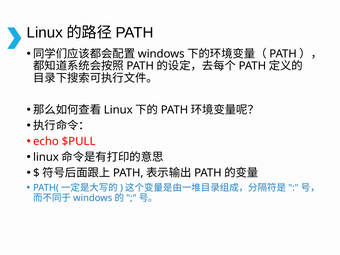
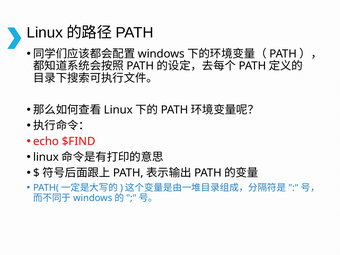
$PULL: $PULL -> $FIND (79, 141)
